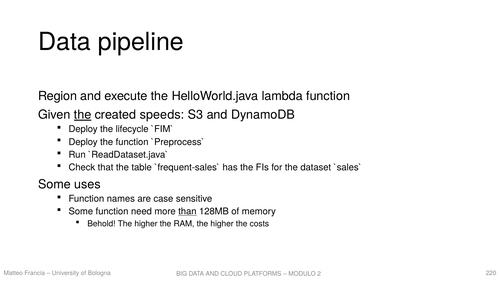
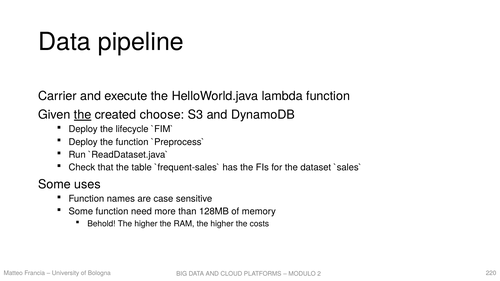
Region: Region -> Carrier (57, 96)
speeds: speeds -> choose (162, 115)
than underline: present -> none (187, 212)
